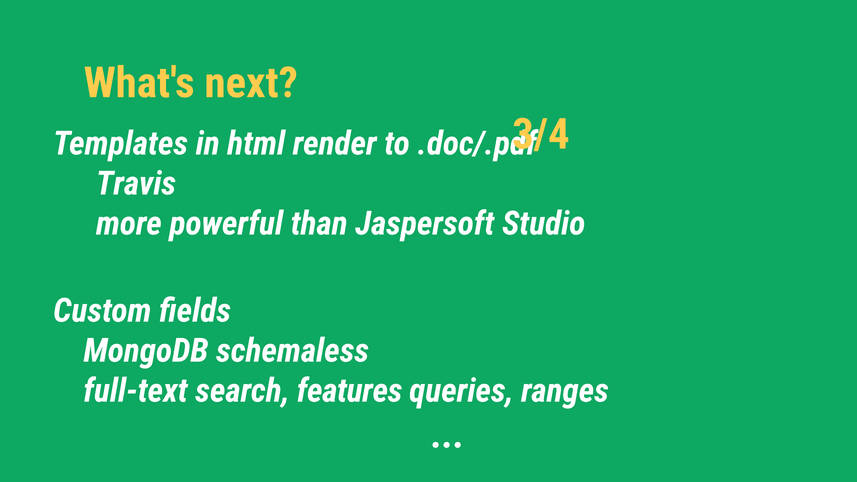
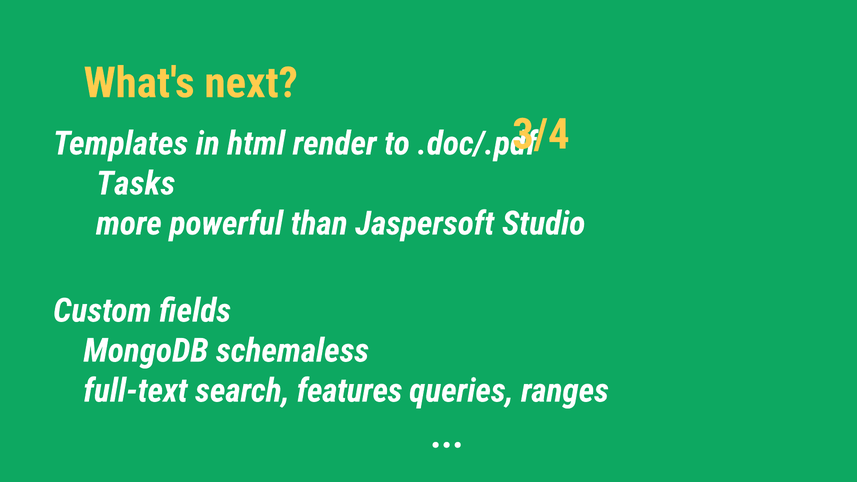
Travis: Travis -> Tasks (136, 184)
